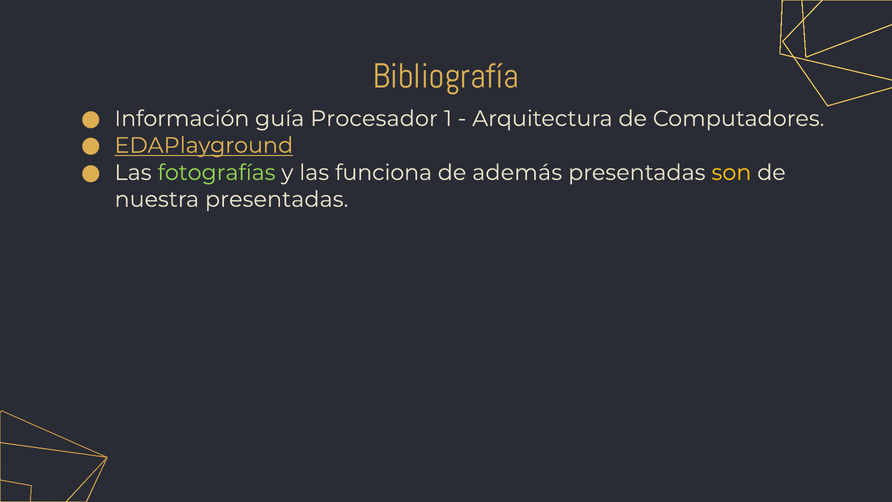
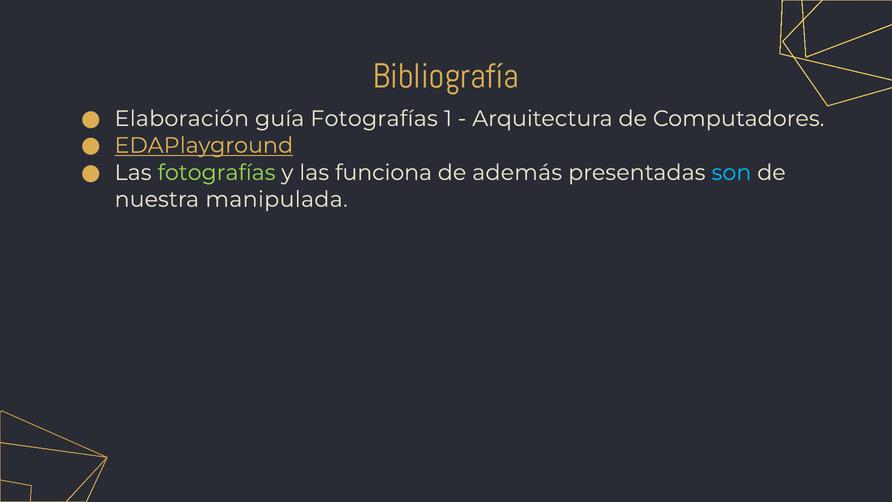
Información: Información -> Elaboración (182, 119)
guía Procesador: Procesador -> Fotografías (374, 119)
son colour: yellow -> light blue (731, 173)
nuestra presentadas: presentadas -> manipulada (277, 199)
